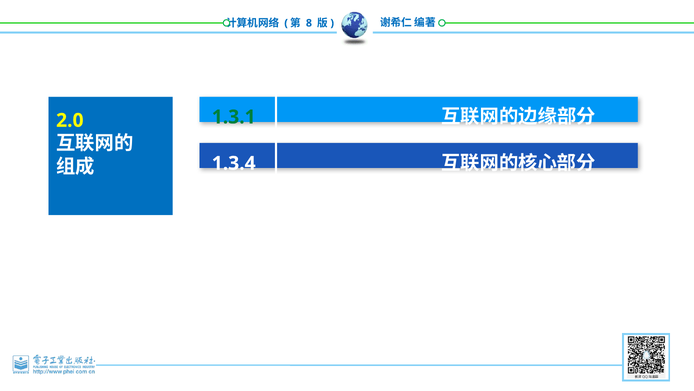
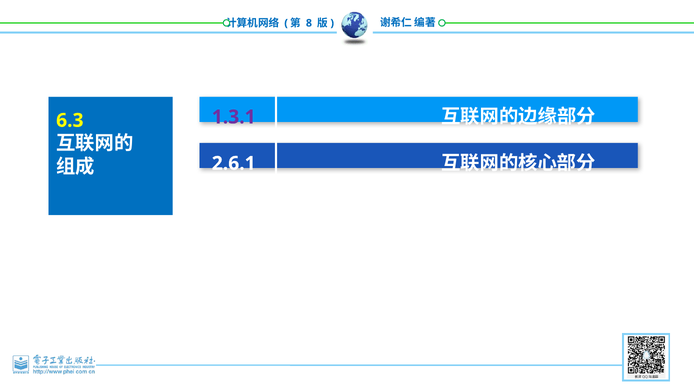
1.3.1 colour: green -> purple (234, 117)
2.0: 2.0 -> 6.3 (70, 120)
1.3.4: 1.3.4 -> 2.6.1 (234, 163)
